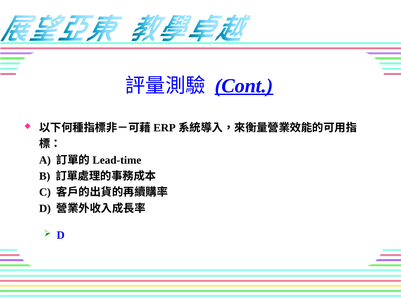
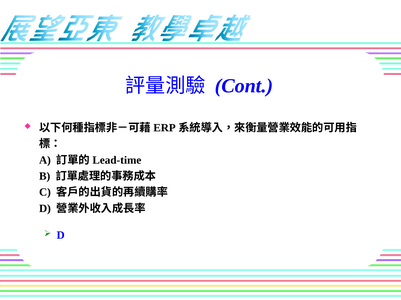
Cont underline: present -> none (244, 86)
